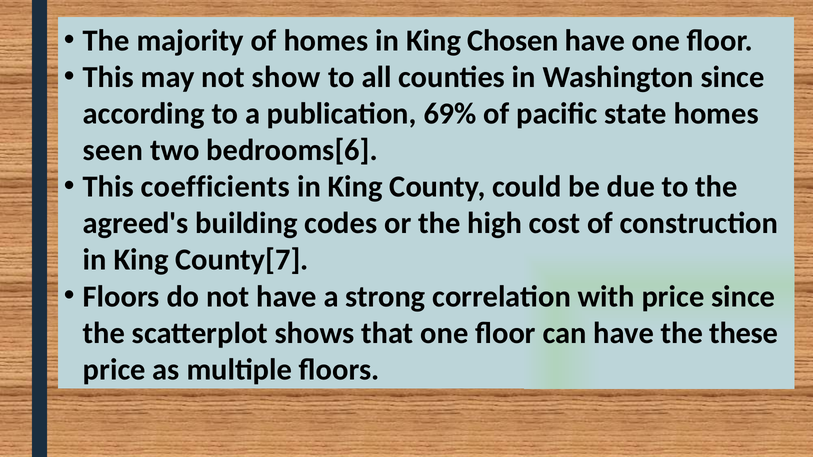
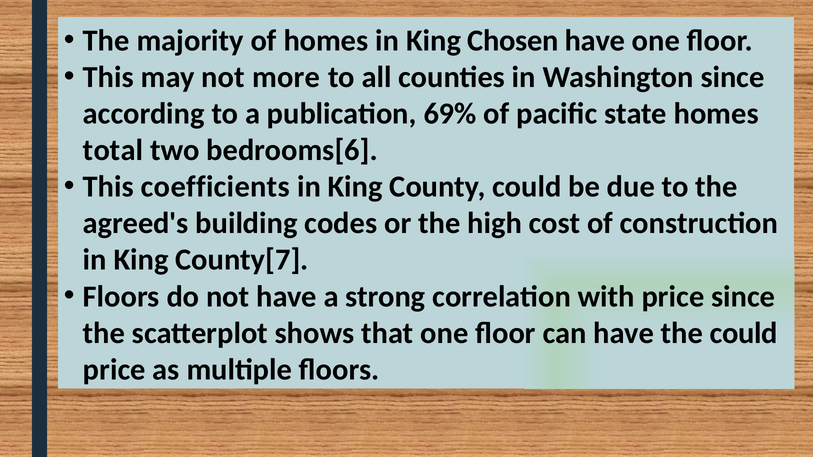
show: show -> more (286, 77)
seen: seen -> total (113, 150)
the these: these -> could (744, 333)
